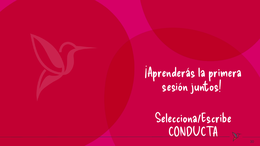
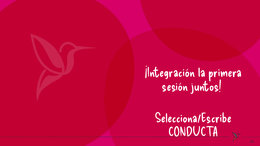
¡Aprenderás: ¡Aprenderás -> ¡Integración (170, 73)
